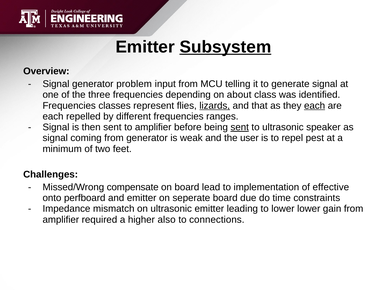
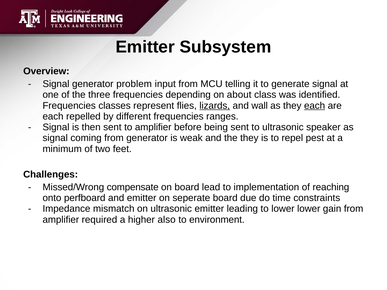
Subsystem underline: present -> none (225, 47)
that: that -> wall (260, 106)
sent underline: present -> none (240, 127)
the user: user -> they (249, 138)
effective: effective -> reaching (331, 187)
connections: connections -> environment (217, 220)
